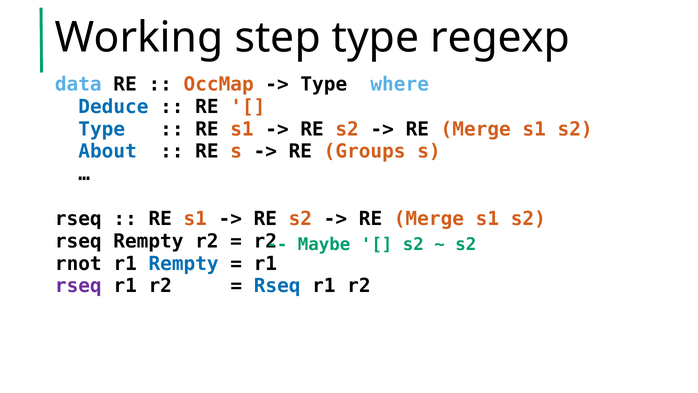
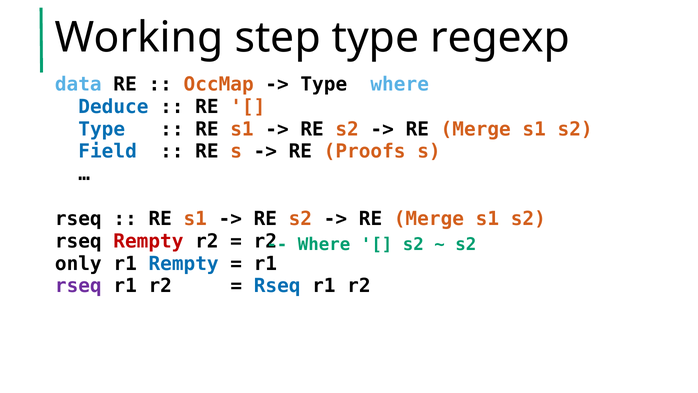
About: About -> Field (108, 151)
Groups: Groups -> Proofs (365, 151)
Rempty colour: black -> red (148, 241)
Maybe: Maybe -> Where (324, 244)
rnot: rnot -> only (78, 263)
